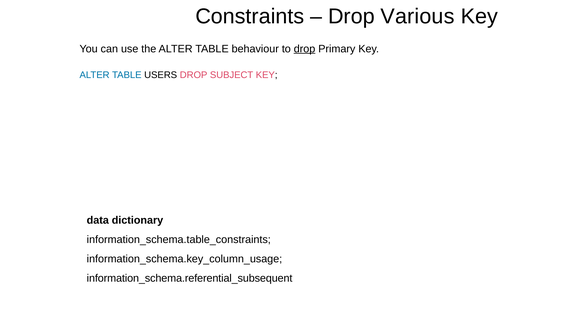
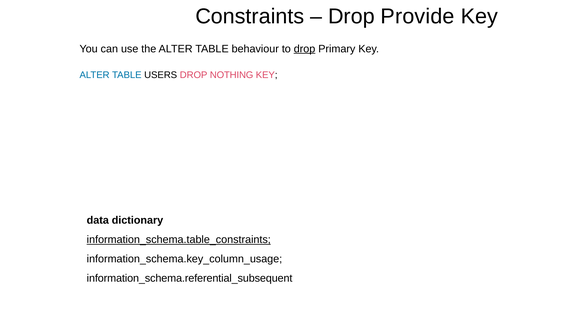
Various: Various -> Provide (418, 17)
SUBJECT: SUBJECT -> NOTHING (232, 75)
information_schema.table_constraints underline: none -> present (179, 240)
